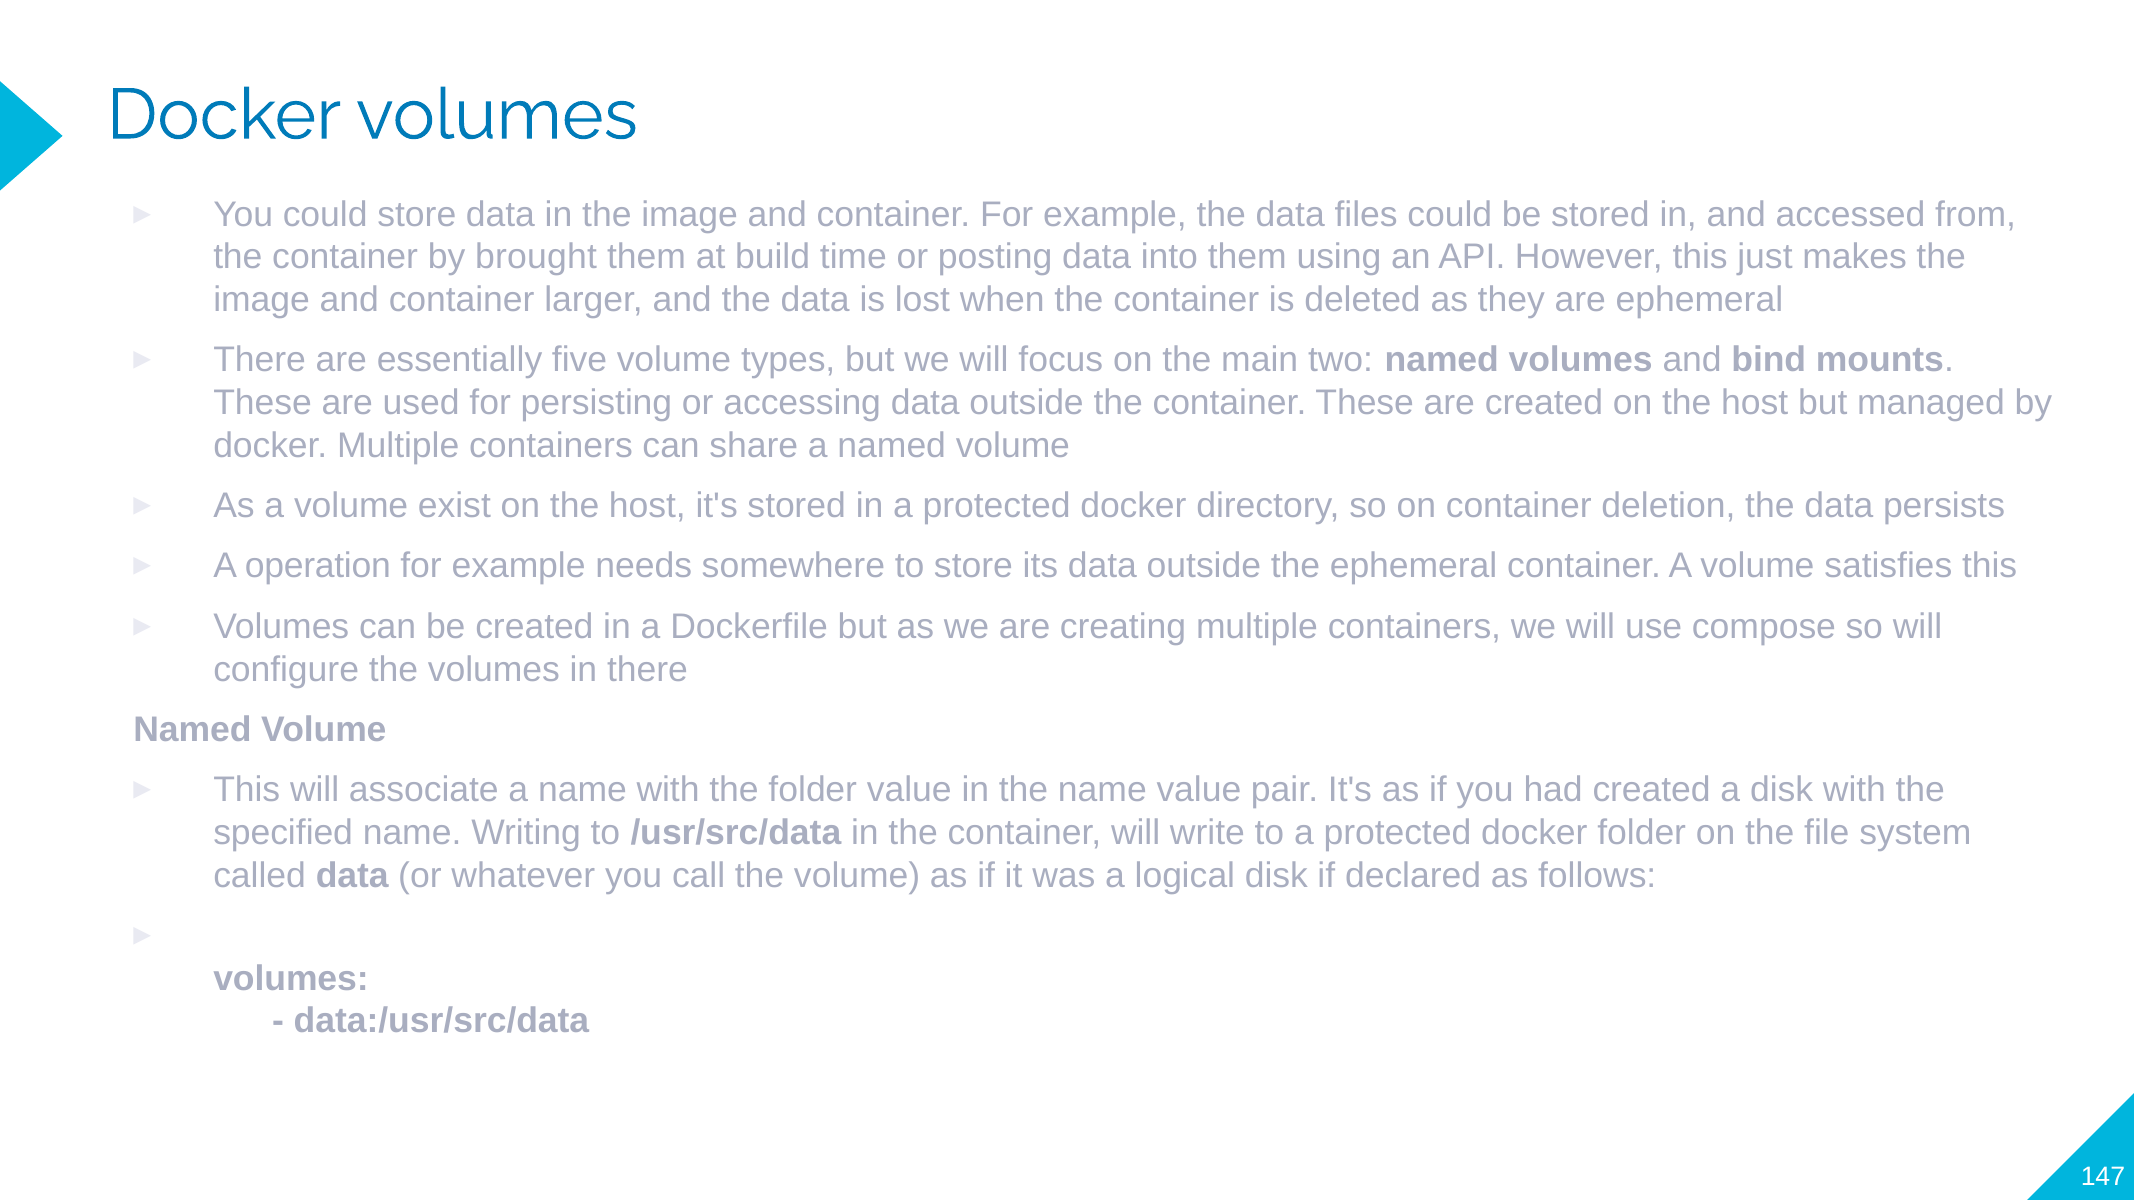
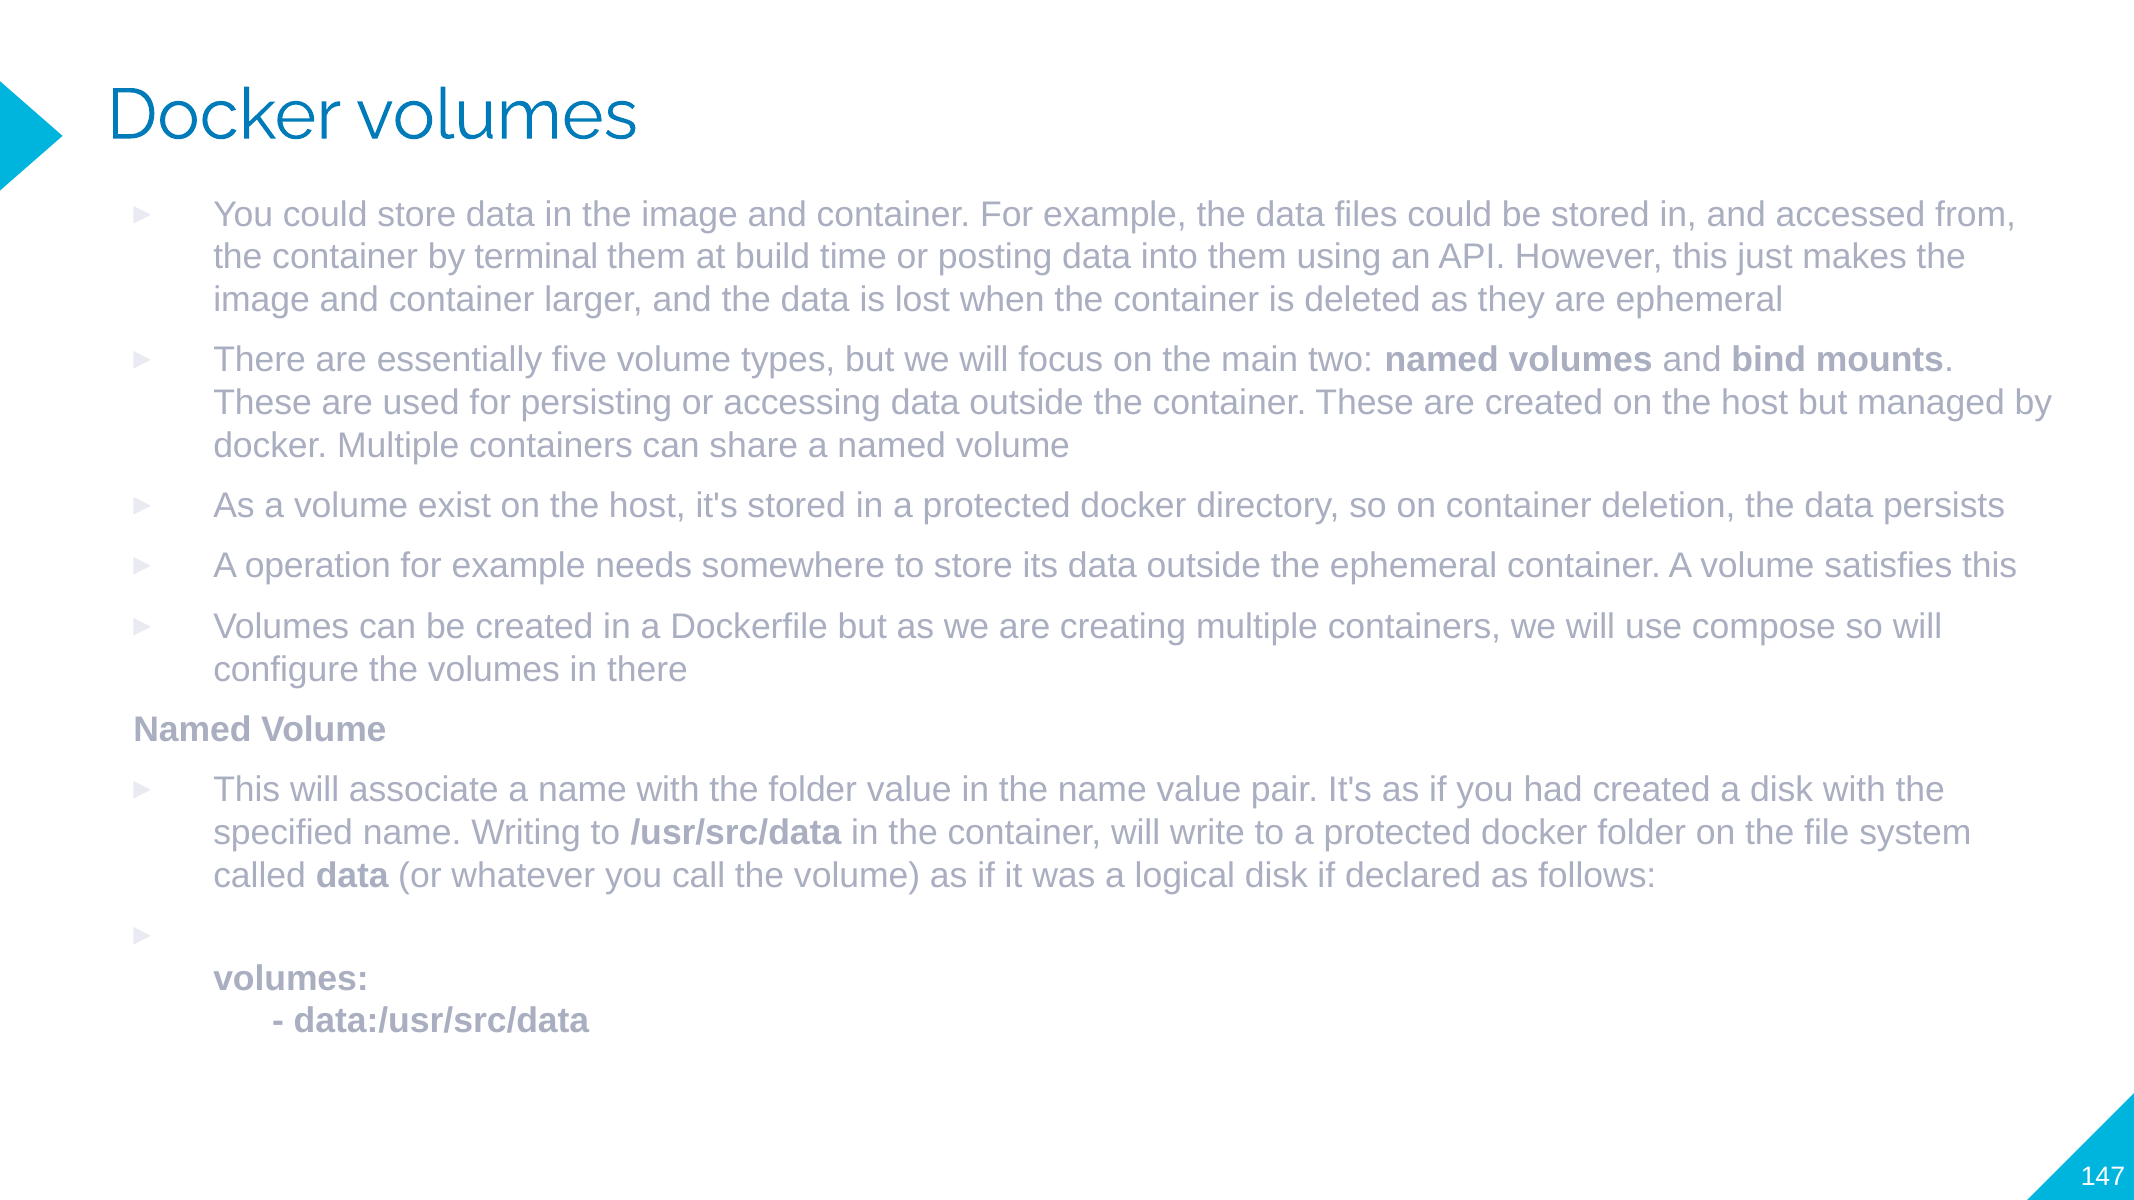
brought: brought -> terminal (536, 257)
